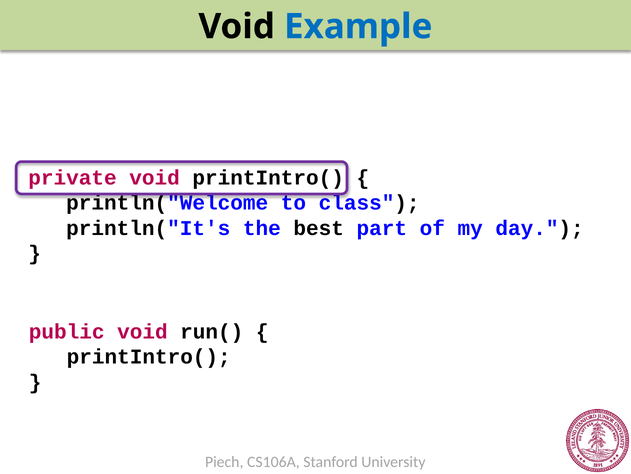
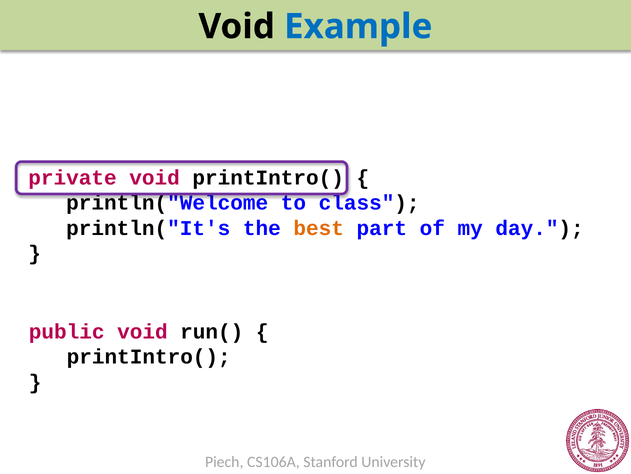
best colour: black -> orange (319, 228)
